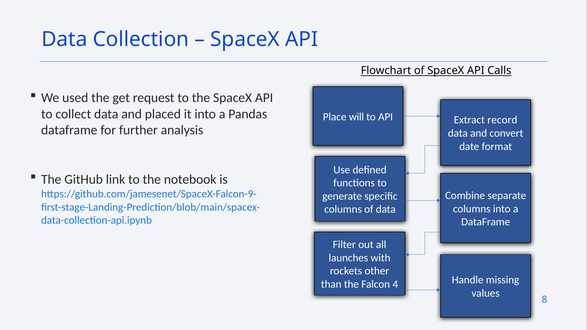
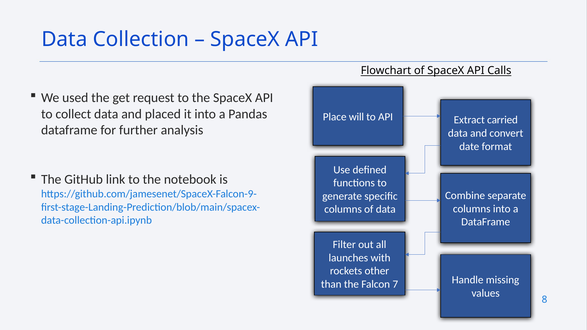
record: record -> carried (502, 120)
4: 4 -> 7 (395, 284)
